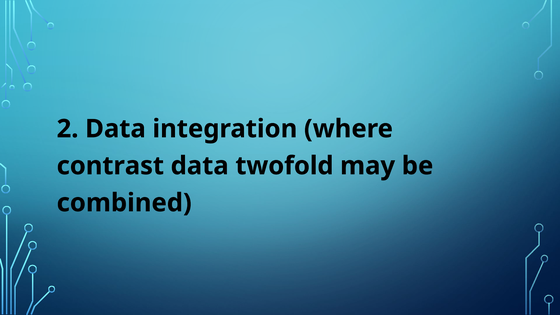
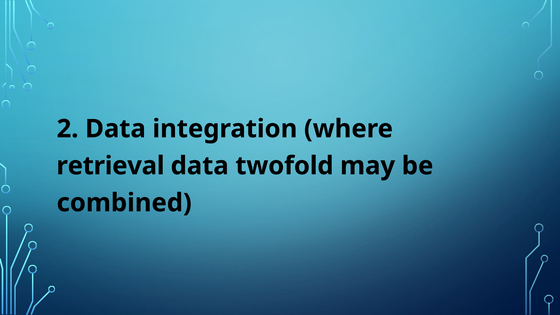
contrast: contrast -> retrieval (110, 166)
